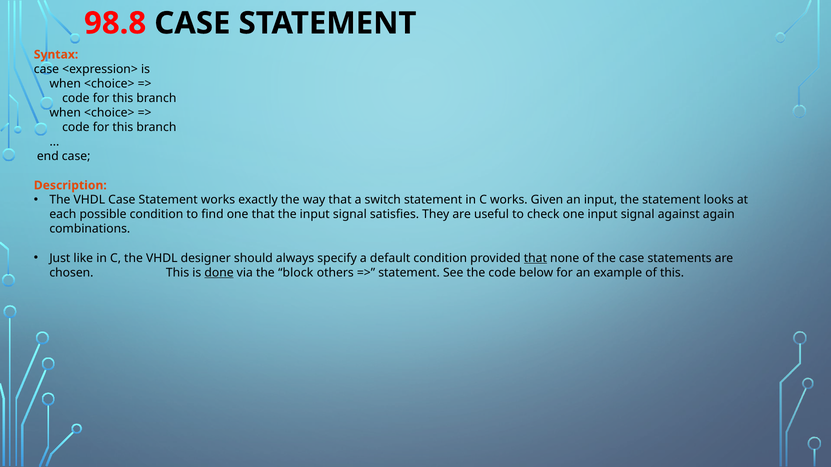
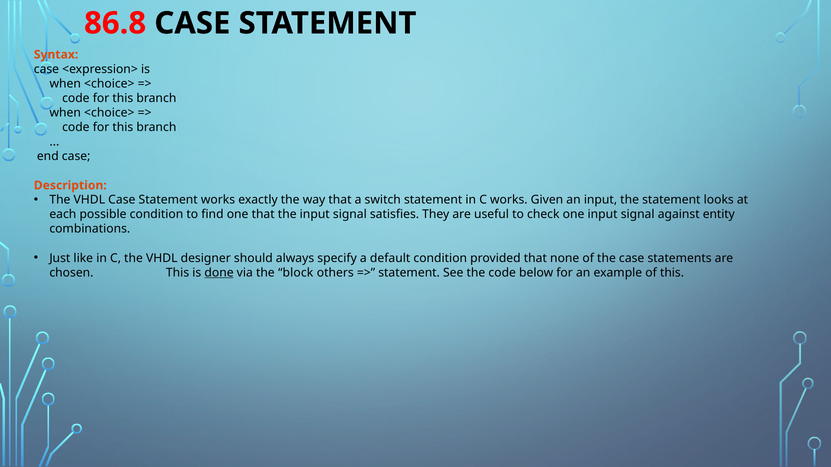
98.8: 98.8 -> 86.8 (115, 23)
again: again -> entity (719, 215)
that underline: present -> none (535, 258)
